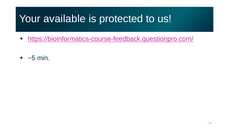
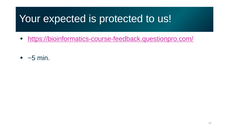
available: available -> expected (65, 19)
